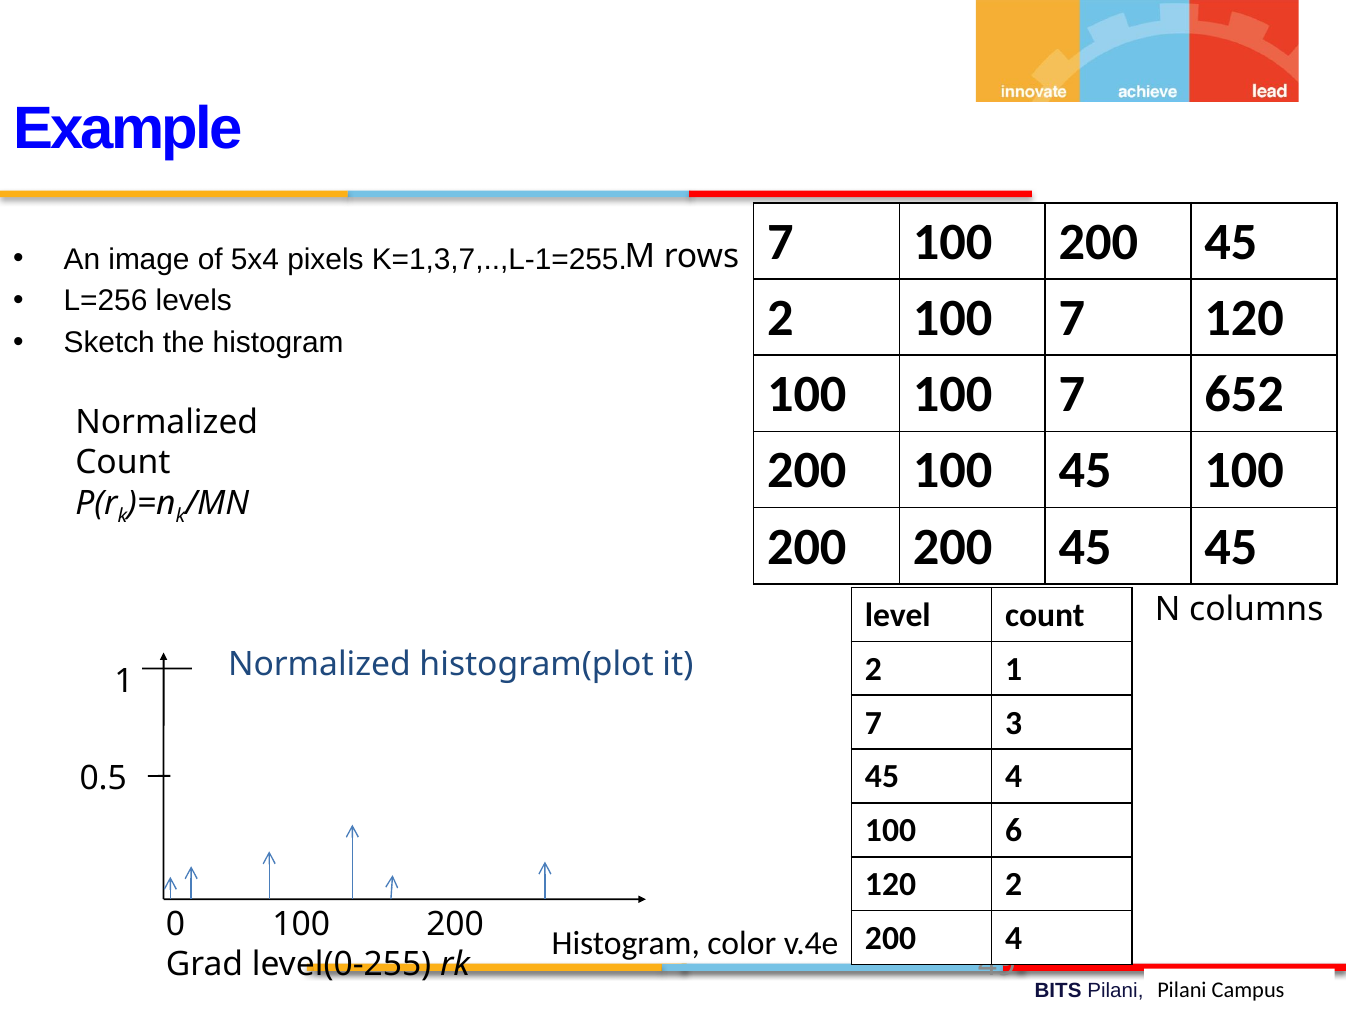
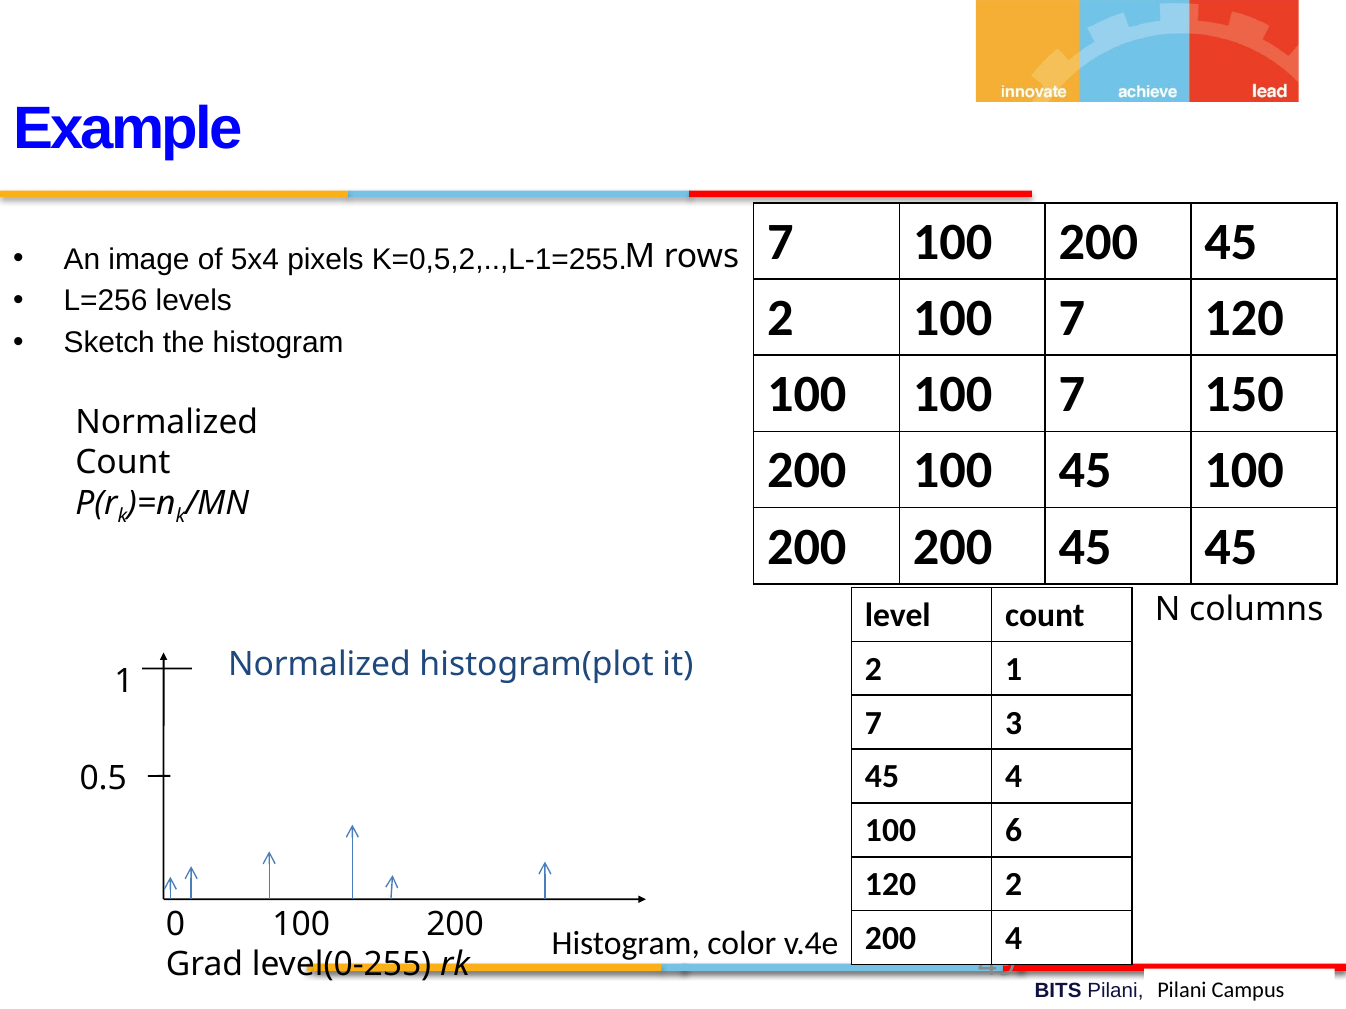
K=1,3,7,..,L-1=255: K=1,3,7,..,L-1=255 -> K=0,5,2,..,L-1=255 (499, 259)
652: 652 -> 150 (1244, 395)
